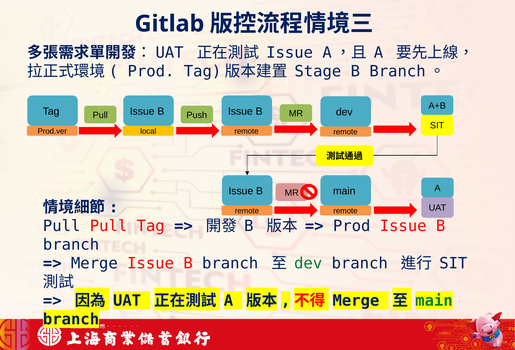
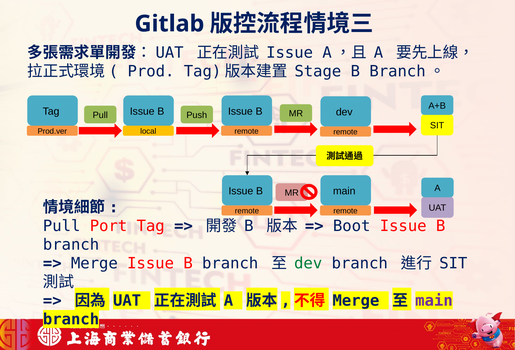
Pull Pull: Pull -> Port (109, 226)
Prod: Prod -> Boot (352, 226)
main colour: green -> purple (434, 301)
